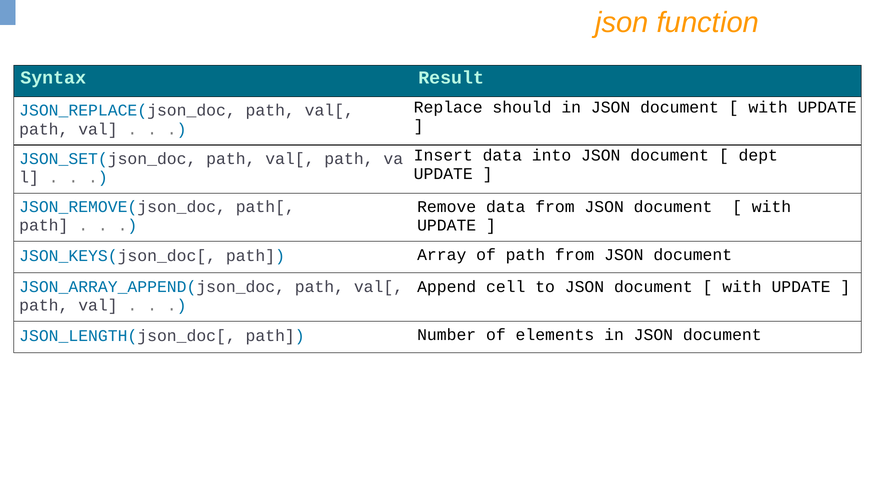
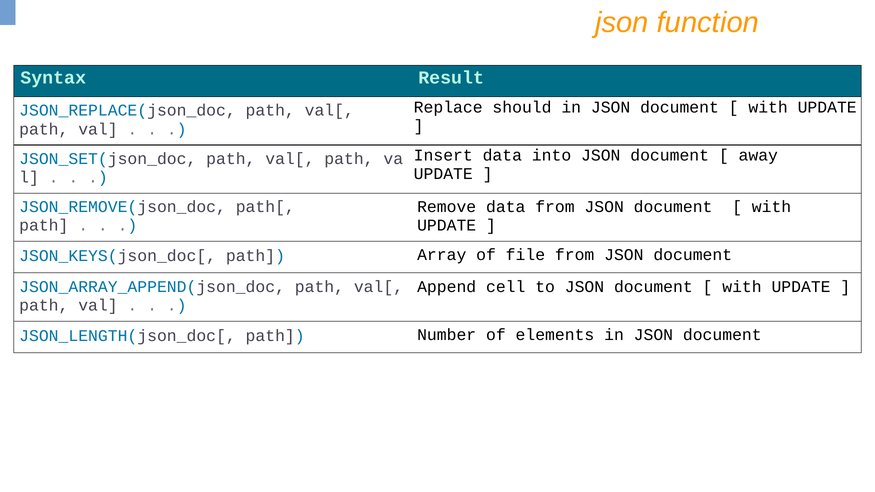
dept: dept -> away (758, 155)
of path: path -> file (525, 255)
